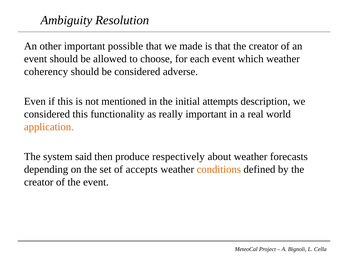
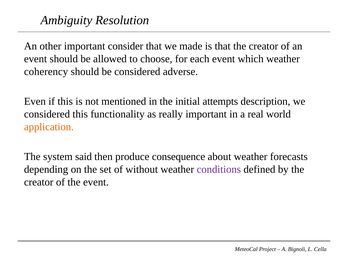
possible: possible -> consider (126, 46)
respectively: respectively -> consequence (179, 157)
accepts: accepts -> without (142, 169)
conditions colour: orange -> purple (219, 169)
